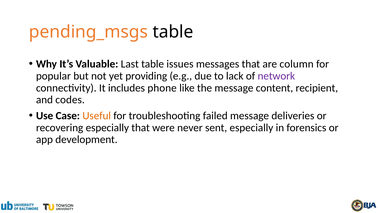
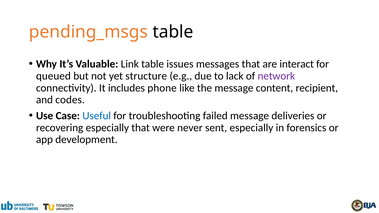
Last: Last -> Link (130, 64)
column: column -> interact (297, 64)
popular: popular -> queued (53, 76)
providing: providing -> structure (146, 76)
Useful colour: orange -> blue (97, 116)
